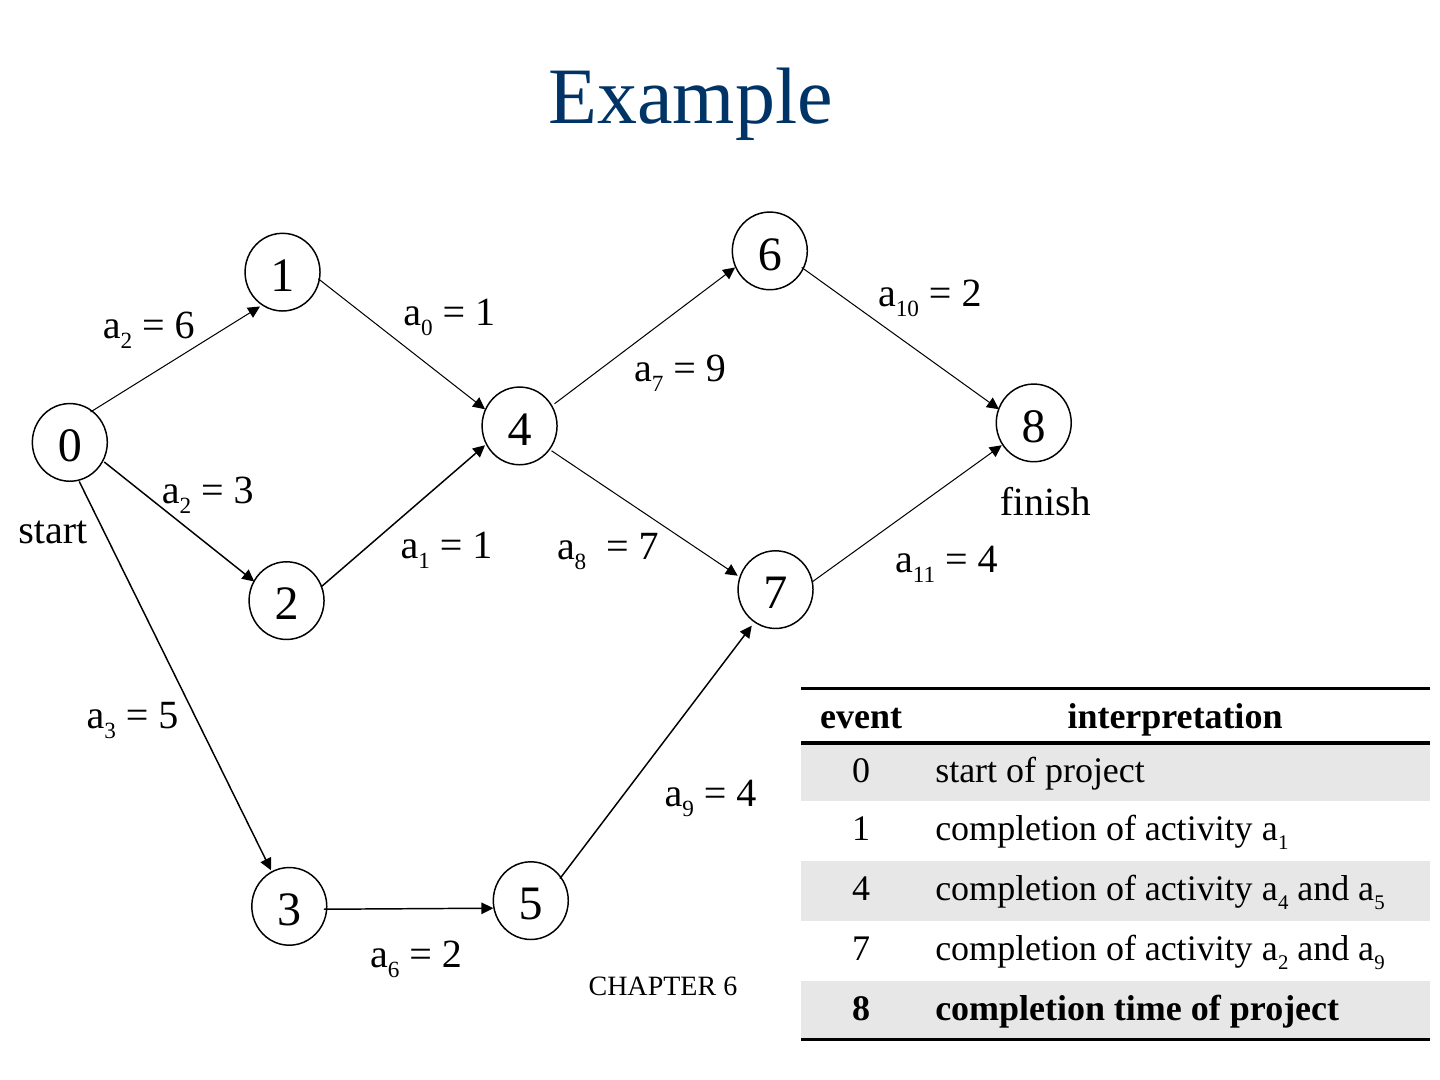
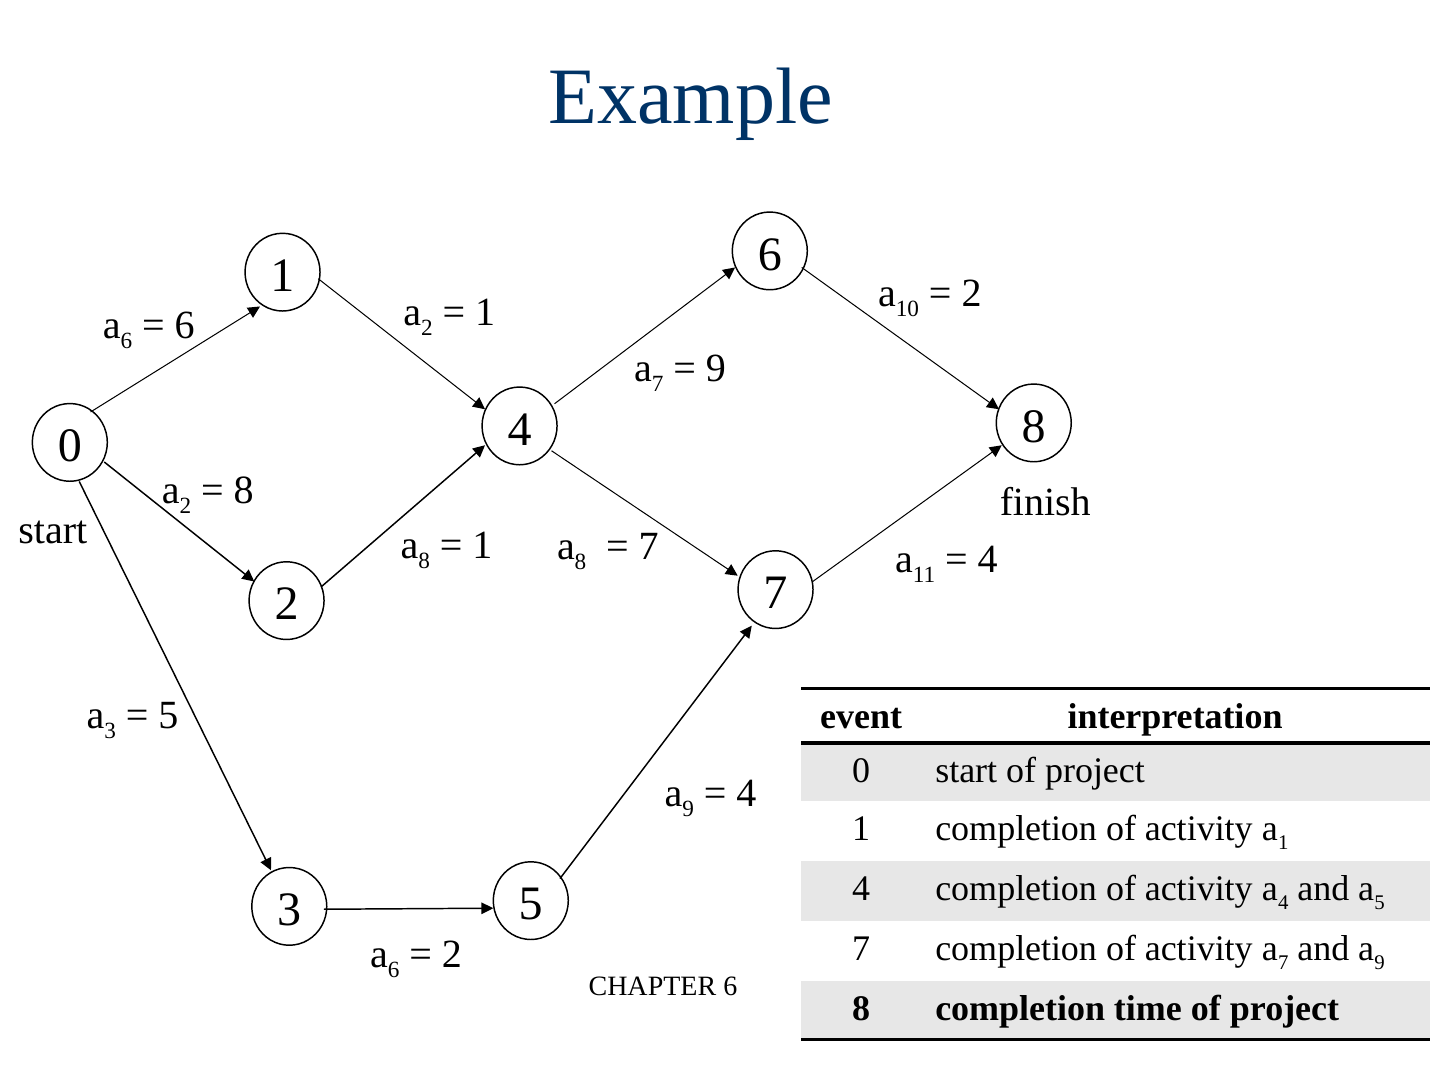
0: 0 -> 2 (427, 328)
2: 2 -> 6 (127, 341)
3: 3 -> 8 (244, 490)
1: 1 -> 8 (424, 561)
2: 2 -> 7 (1283, 963)
